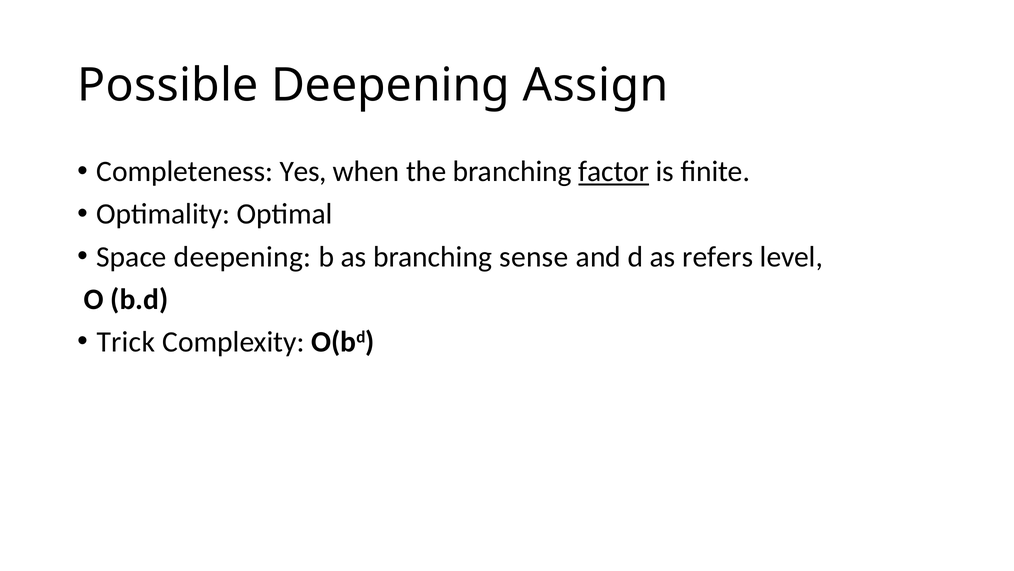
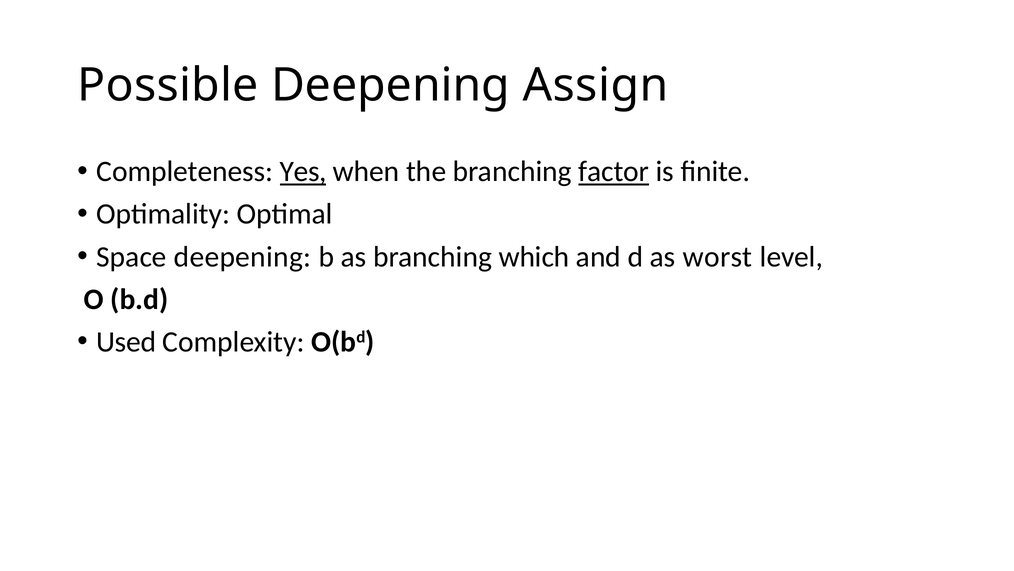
Yes underline: none -> present (303, 171)
sense: sense -> which (534, 256)
refers: refers -> worst (718, 256)
Trick: Trick -> Used (126, 342)
